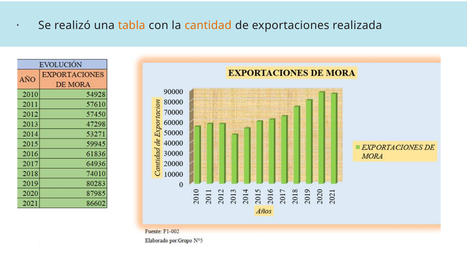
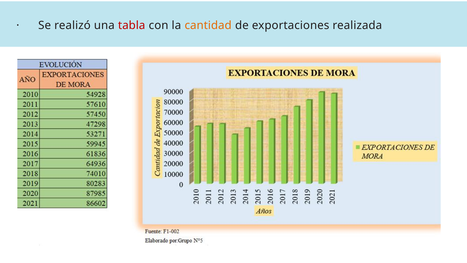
tabla colour: orange -> red (132, 25)
